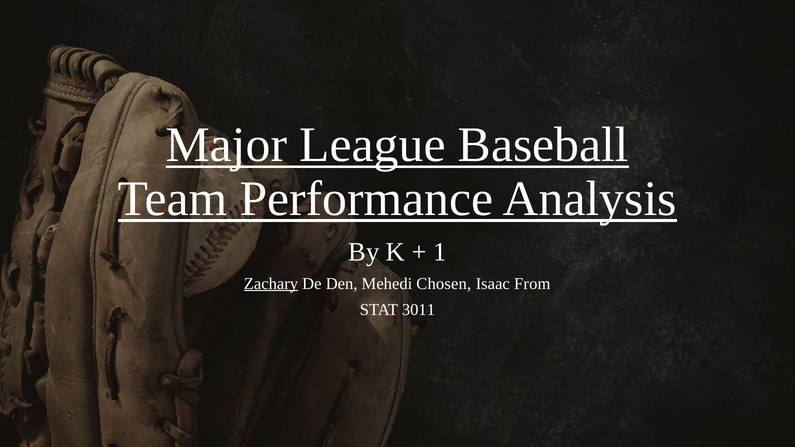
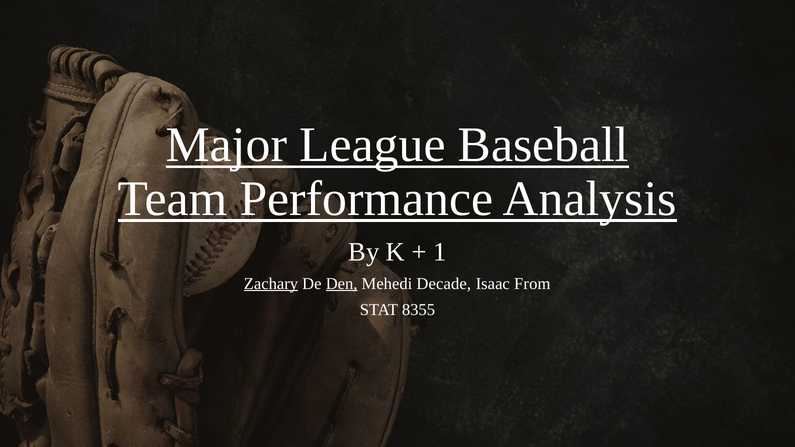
Den underline: none -> present (342, 284)
Chosen: Chosen -> Decade (444, 284)
3011: 3011 -> 8355 (419, 310)
